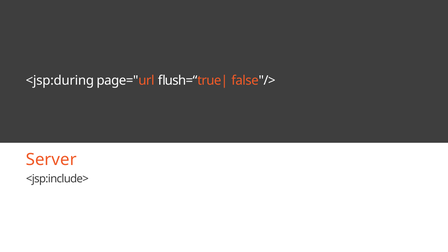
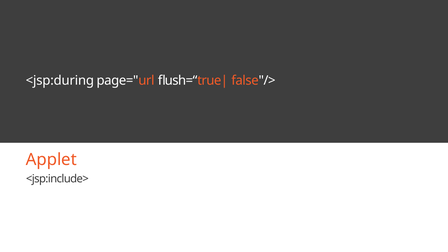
Server: Server -> Applet (51, 160)
